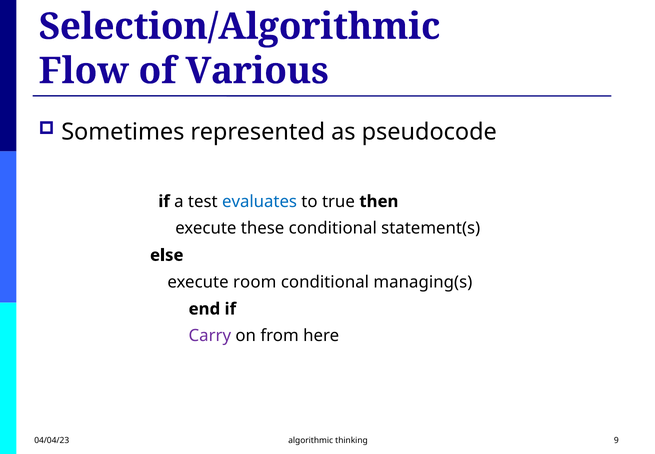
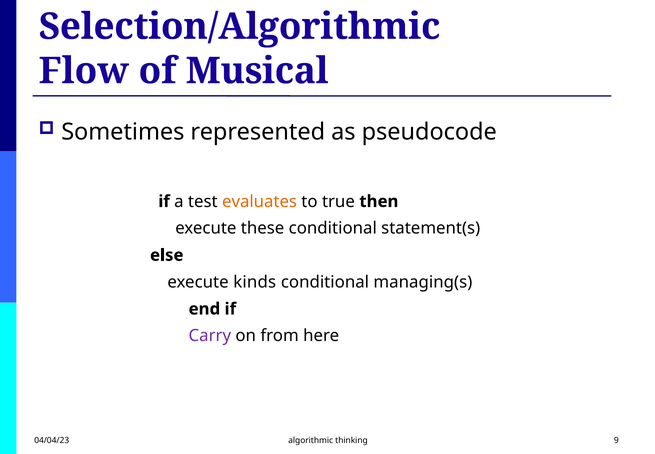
Various: Various -> Musical (257, 71)
evaluates colour: blue -> orange (260, 201)
room: room -> kinds (255, 282)
